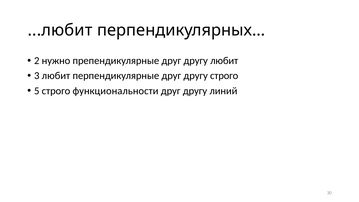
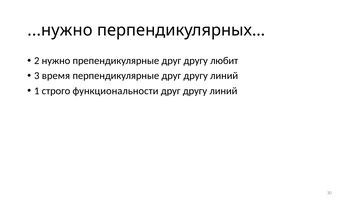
...любит: ...любит -> ...нужно (60, 30)
3 любит: любит -> время (56, 76)
перпендикулярные друг другу строго: строго -> линий (224, 76)
5: 5 -> 1 (37, 91)
